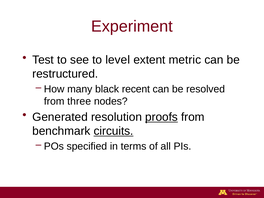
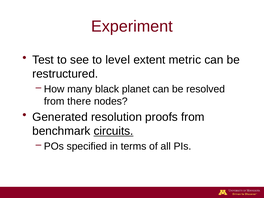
recent: recent -> planet (136, 89)
three: three -> there (79, 101)
proofs underline: present -> none (161, 117)
